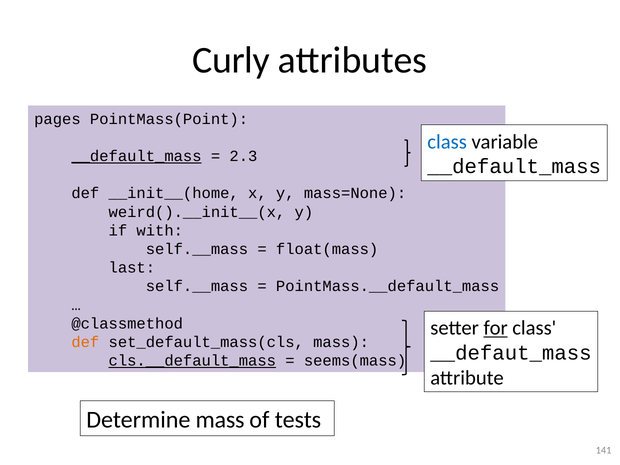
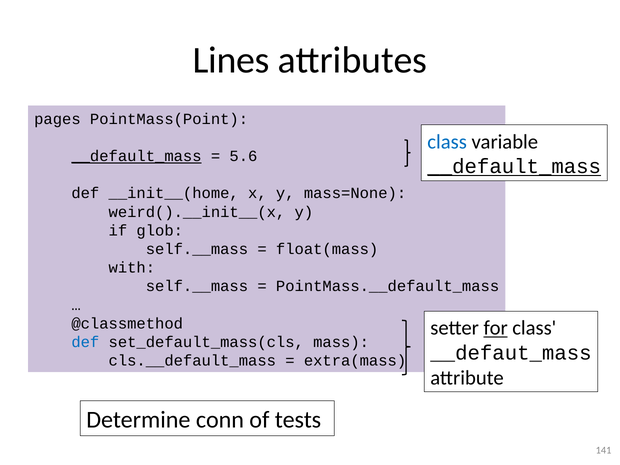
Curly: Curly -> Lines (231, 60)
2.3: 2.3 -> 5.6 (243, 156)
__default_mass underline: none -> present (514, 167)
with: with -> glob (160, 231)
last: last -> with (132, 268)
def colour: orange -> blue (85, 342)
cls.__default_mass underline: present -> none (192, 361)
seems(mass: seems(mass -> extra(mass (355, 361)
Determine mass: mass -> conn (220, 420)
